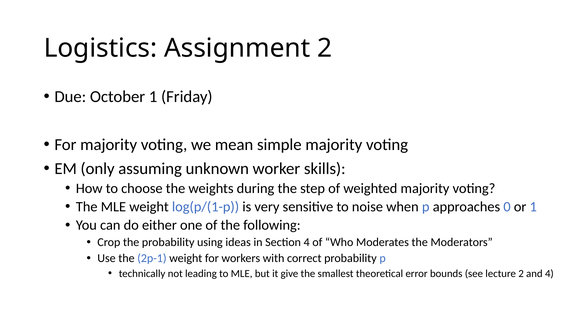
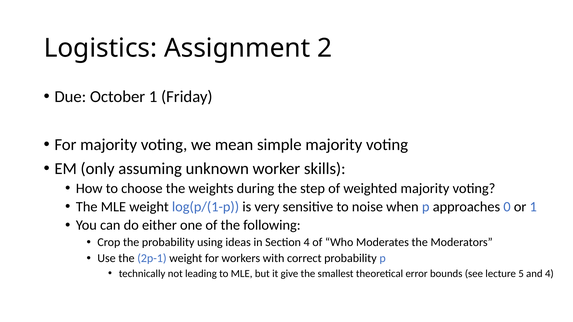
lecture 2: 2 -> 5 (521, 274)
